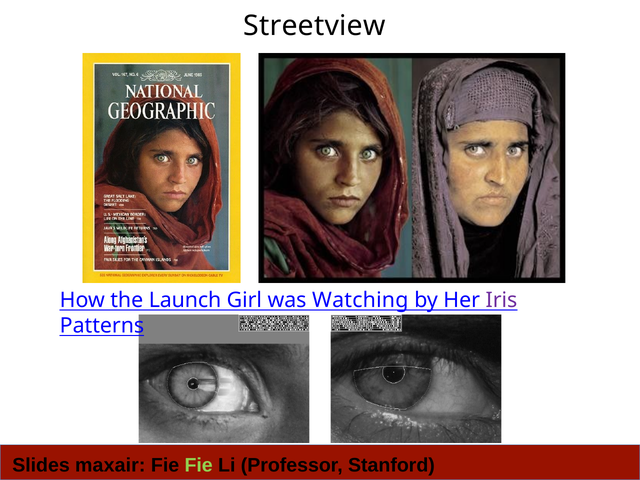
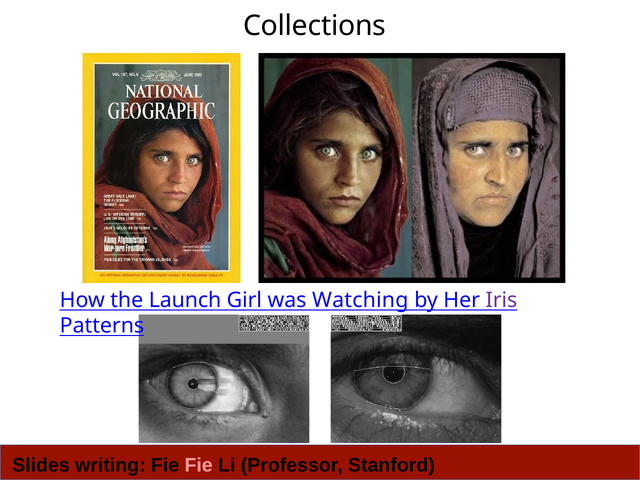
Streetview: Streetview -> Collections (315, 26)
maxair: maxair -> writing (110, 465)
Fie colour: light green -> pink (199, 465)
